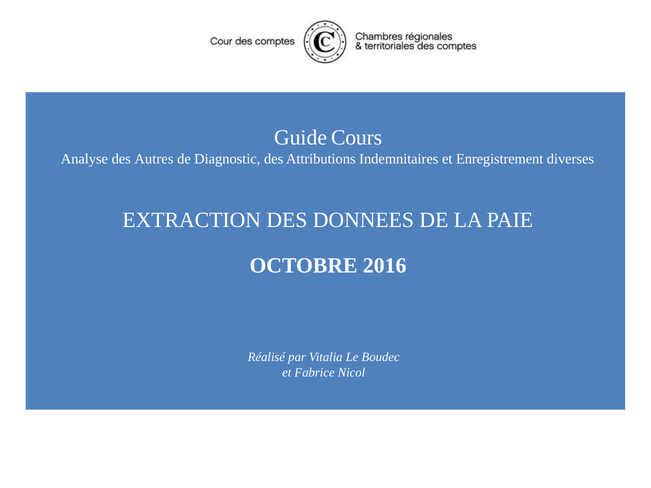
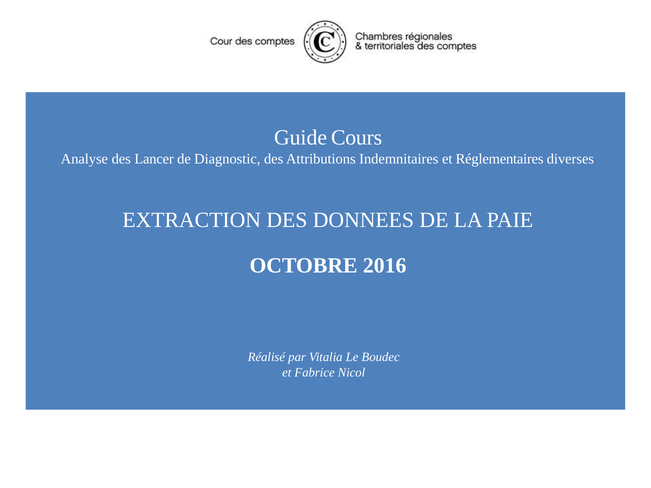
Autres: Autres -> Lancer (154, 159)
Enregistrement: Enregistrement -> Réglementaires (500, 159)
